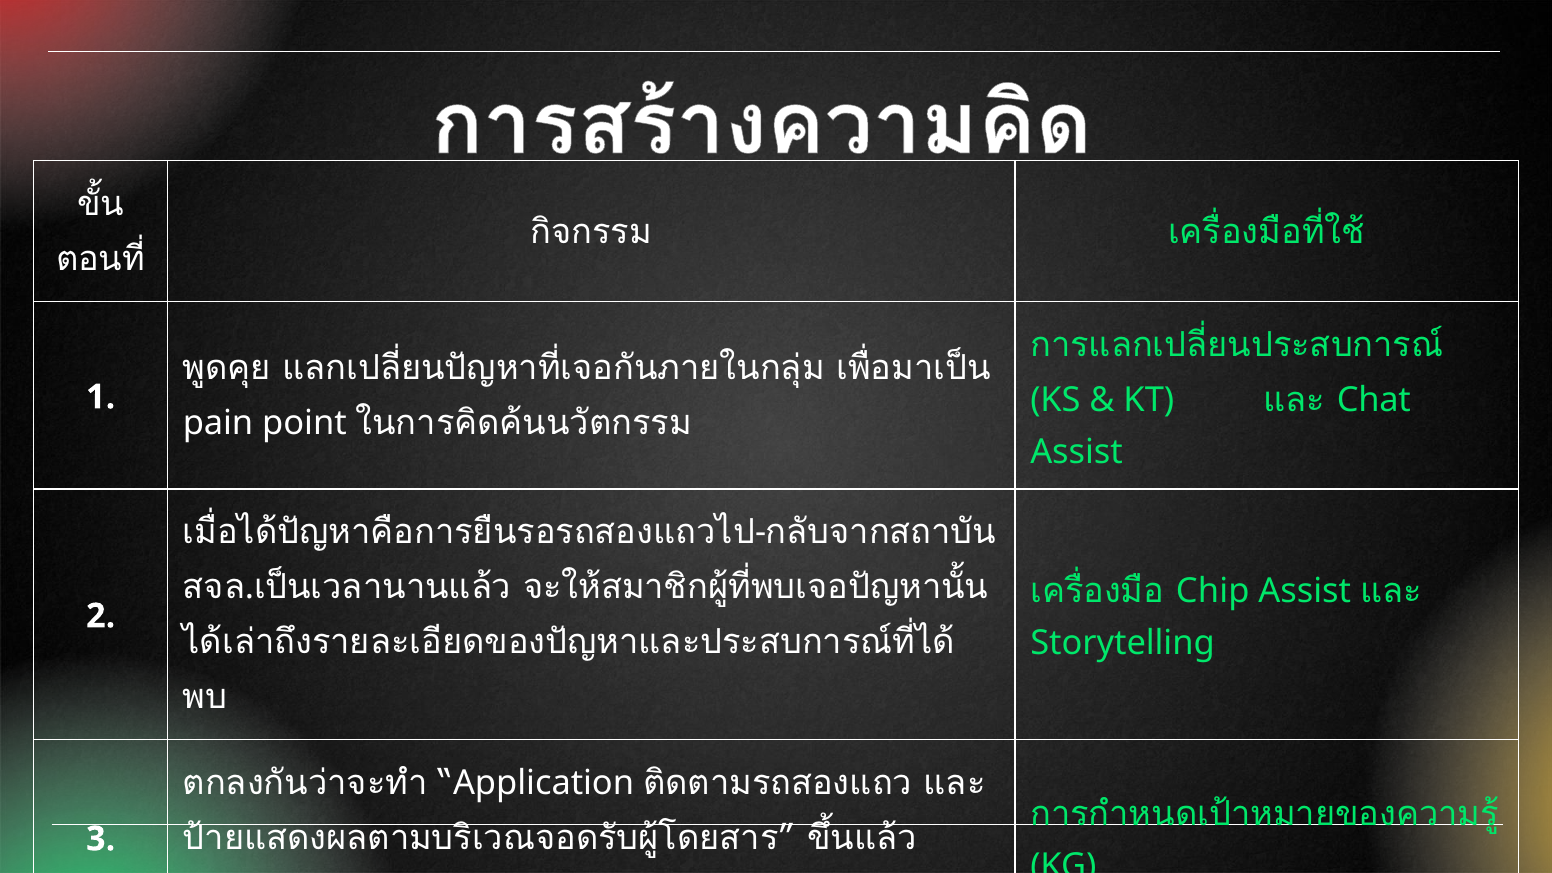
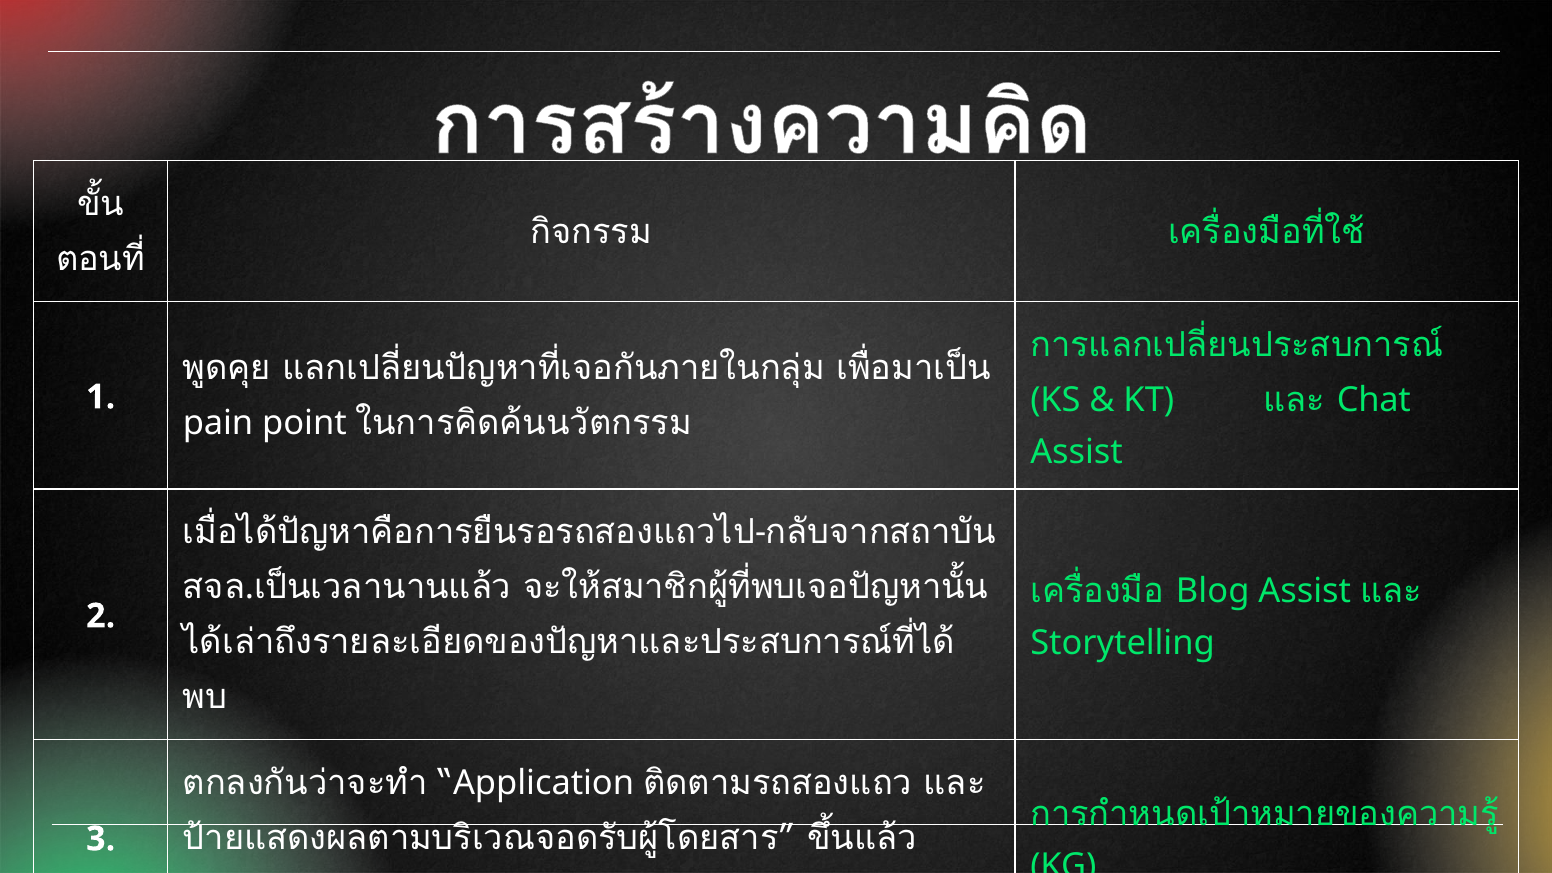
Chip: Chip -> Blog (1213, 591)
